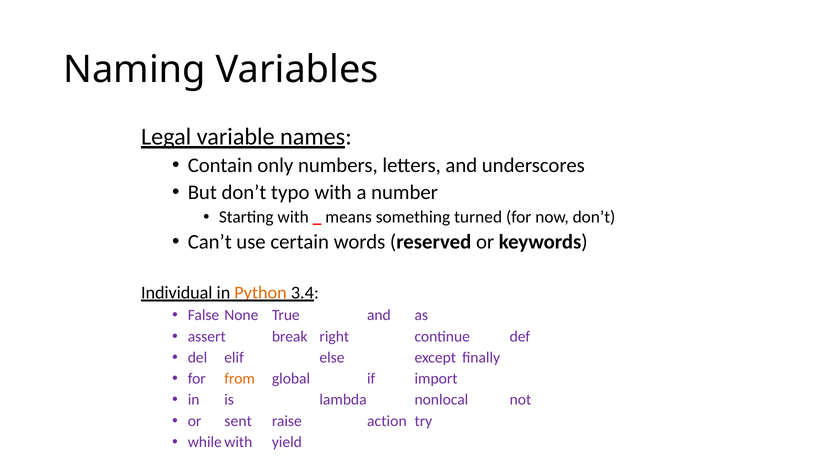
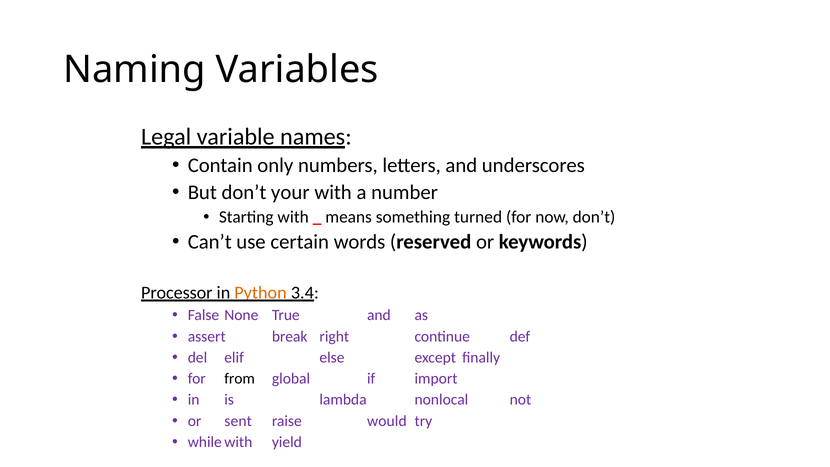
typo: typo -> your (290, 192)
Individual: Individual -> Processor (177, 293)
from colour: orange -> black (240, 379)
action: action -> would (387, 421)
